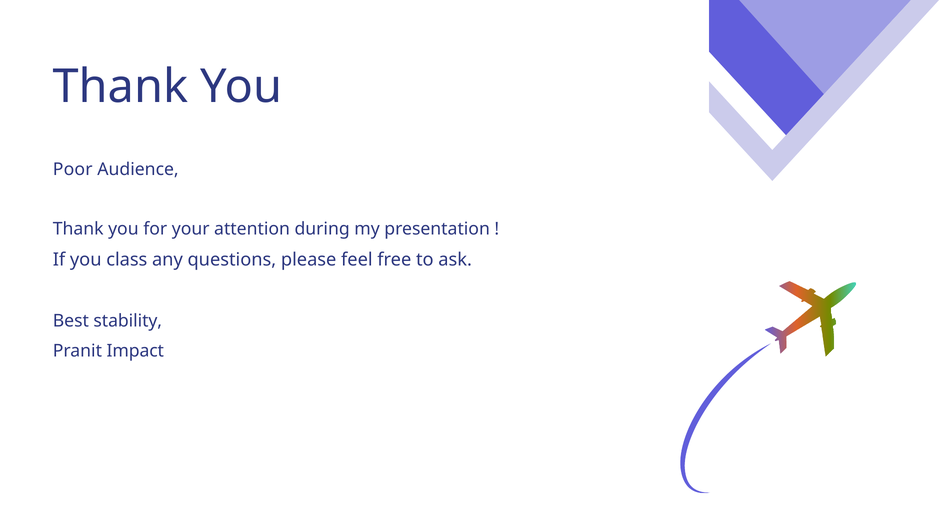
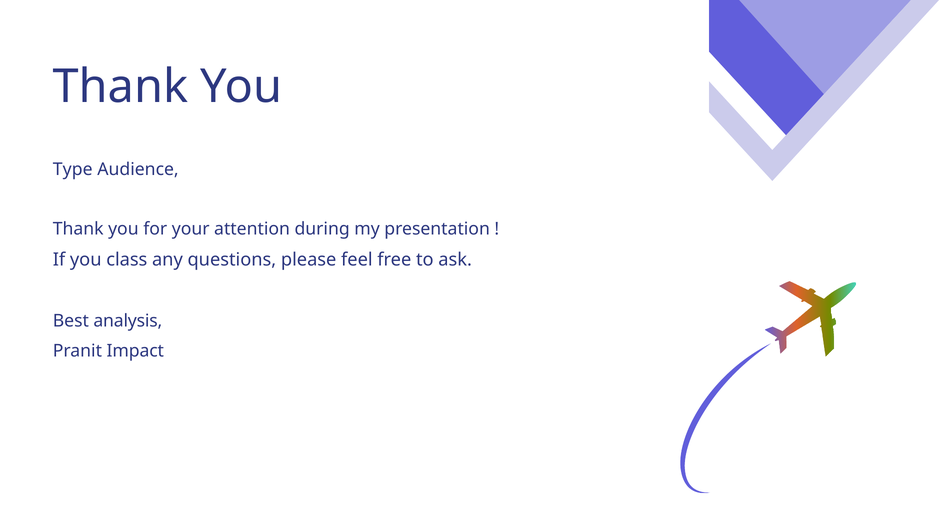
Poor: Poor -> Type (73, 169)
stability: stability -> analysis (128, 321)
